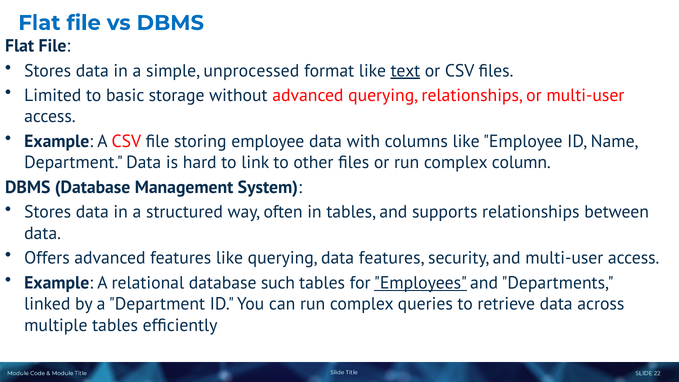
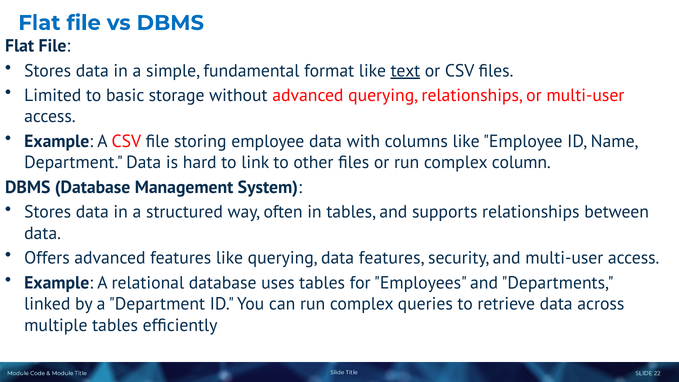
unprocessed: unprocessed -> fundamental (251, 71)
such: such -> uses (278, 283)
Employees underline: present -> none (421, 283)
